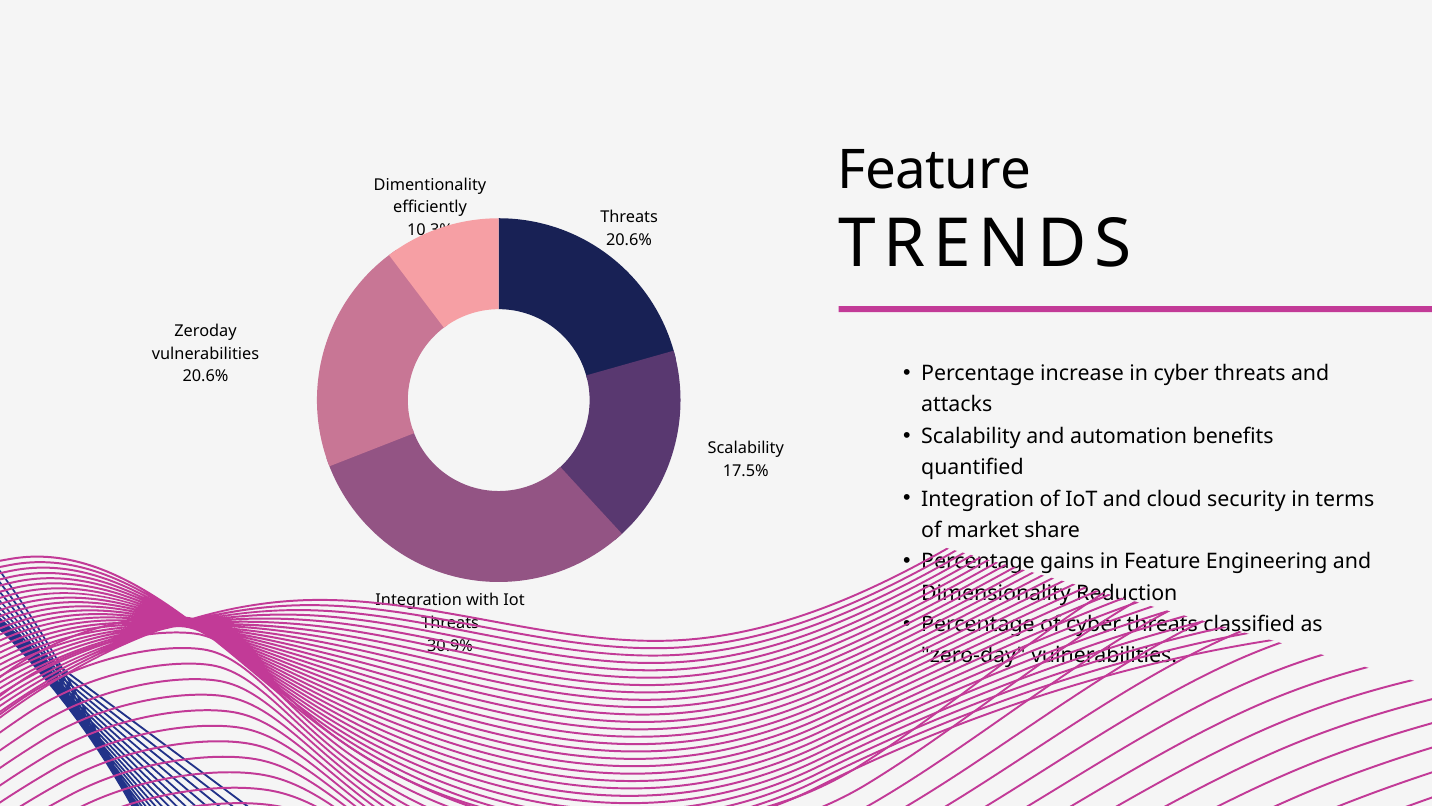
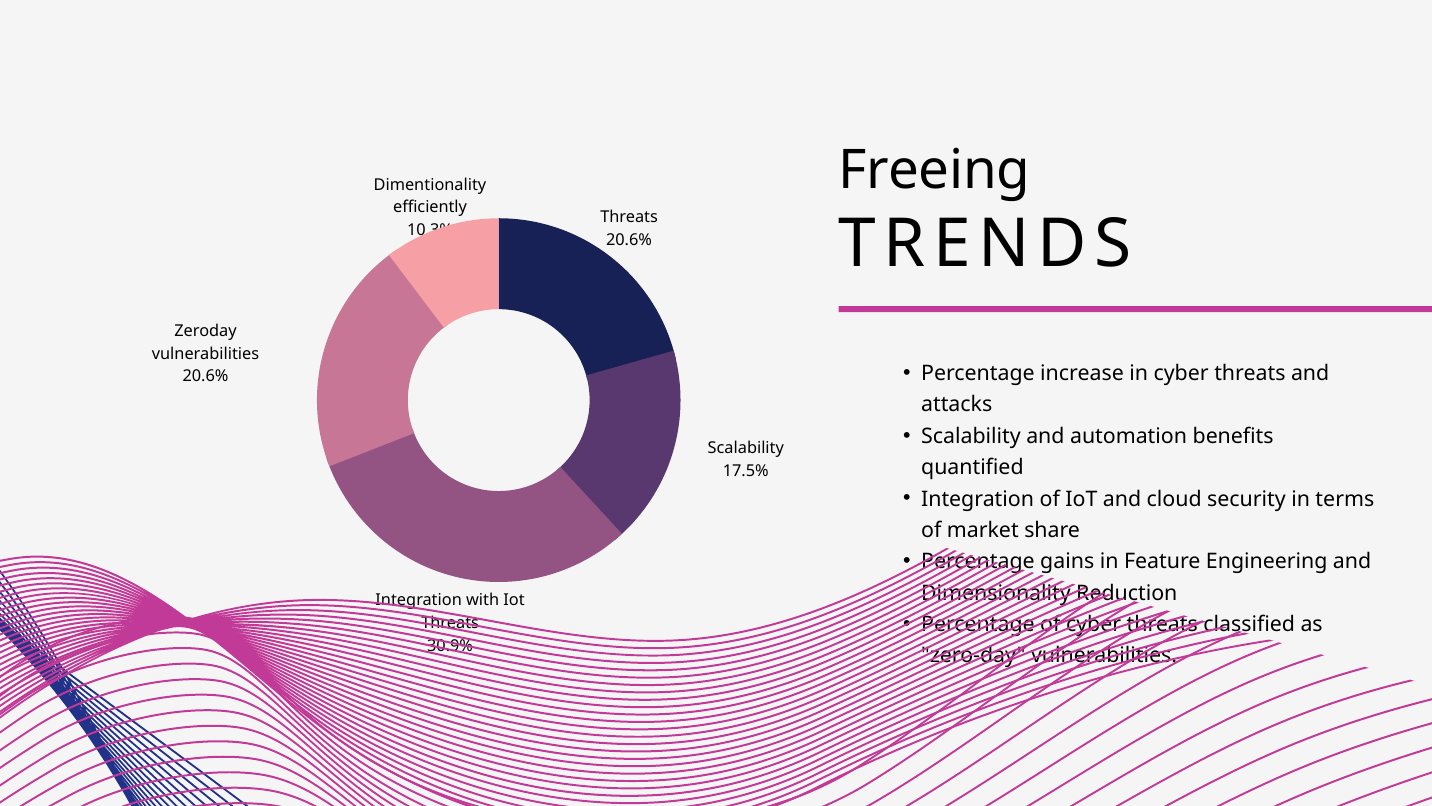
Feature: Feature -> Freeing (934, 171)
